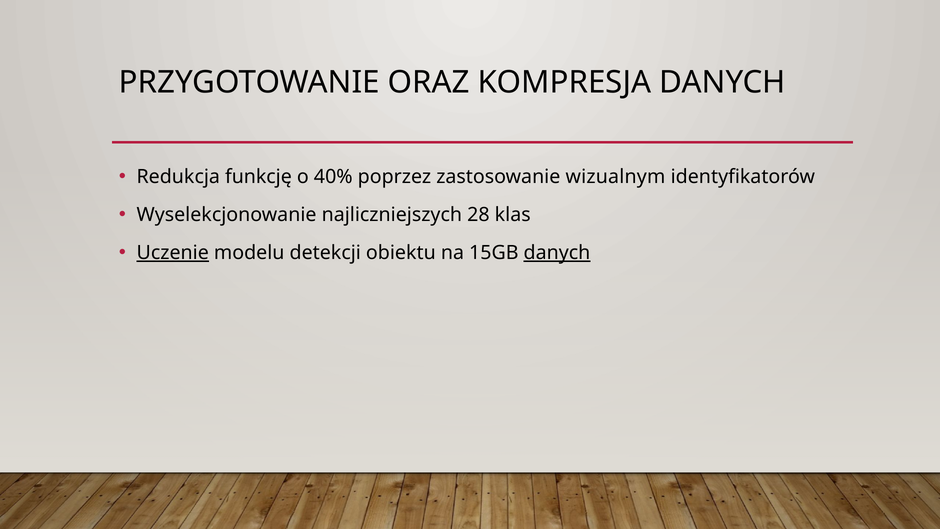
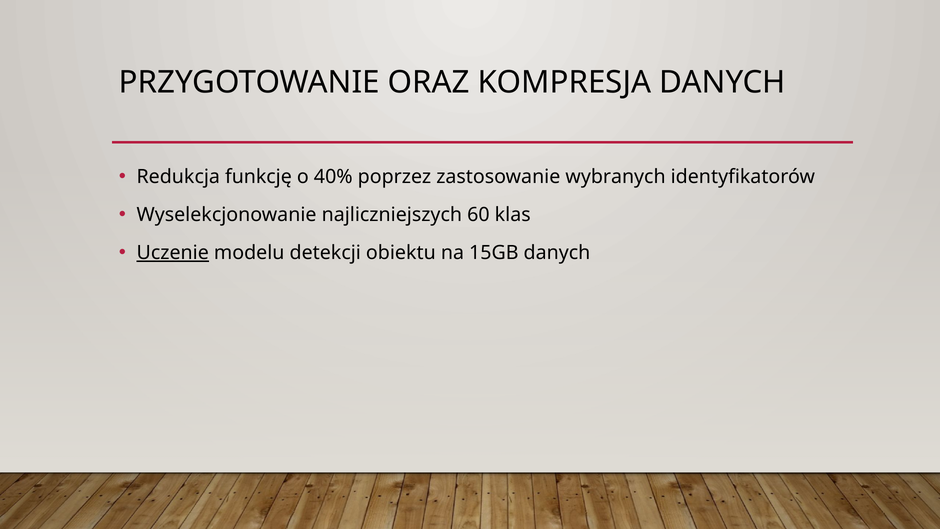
wizualnym: wizualnym -> wybranych (616, 177)
28: 28 -> 60 (478, 215)
danych underline: present -> none (557, 253)
